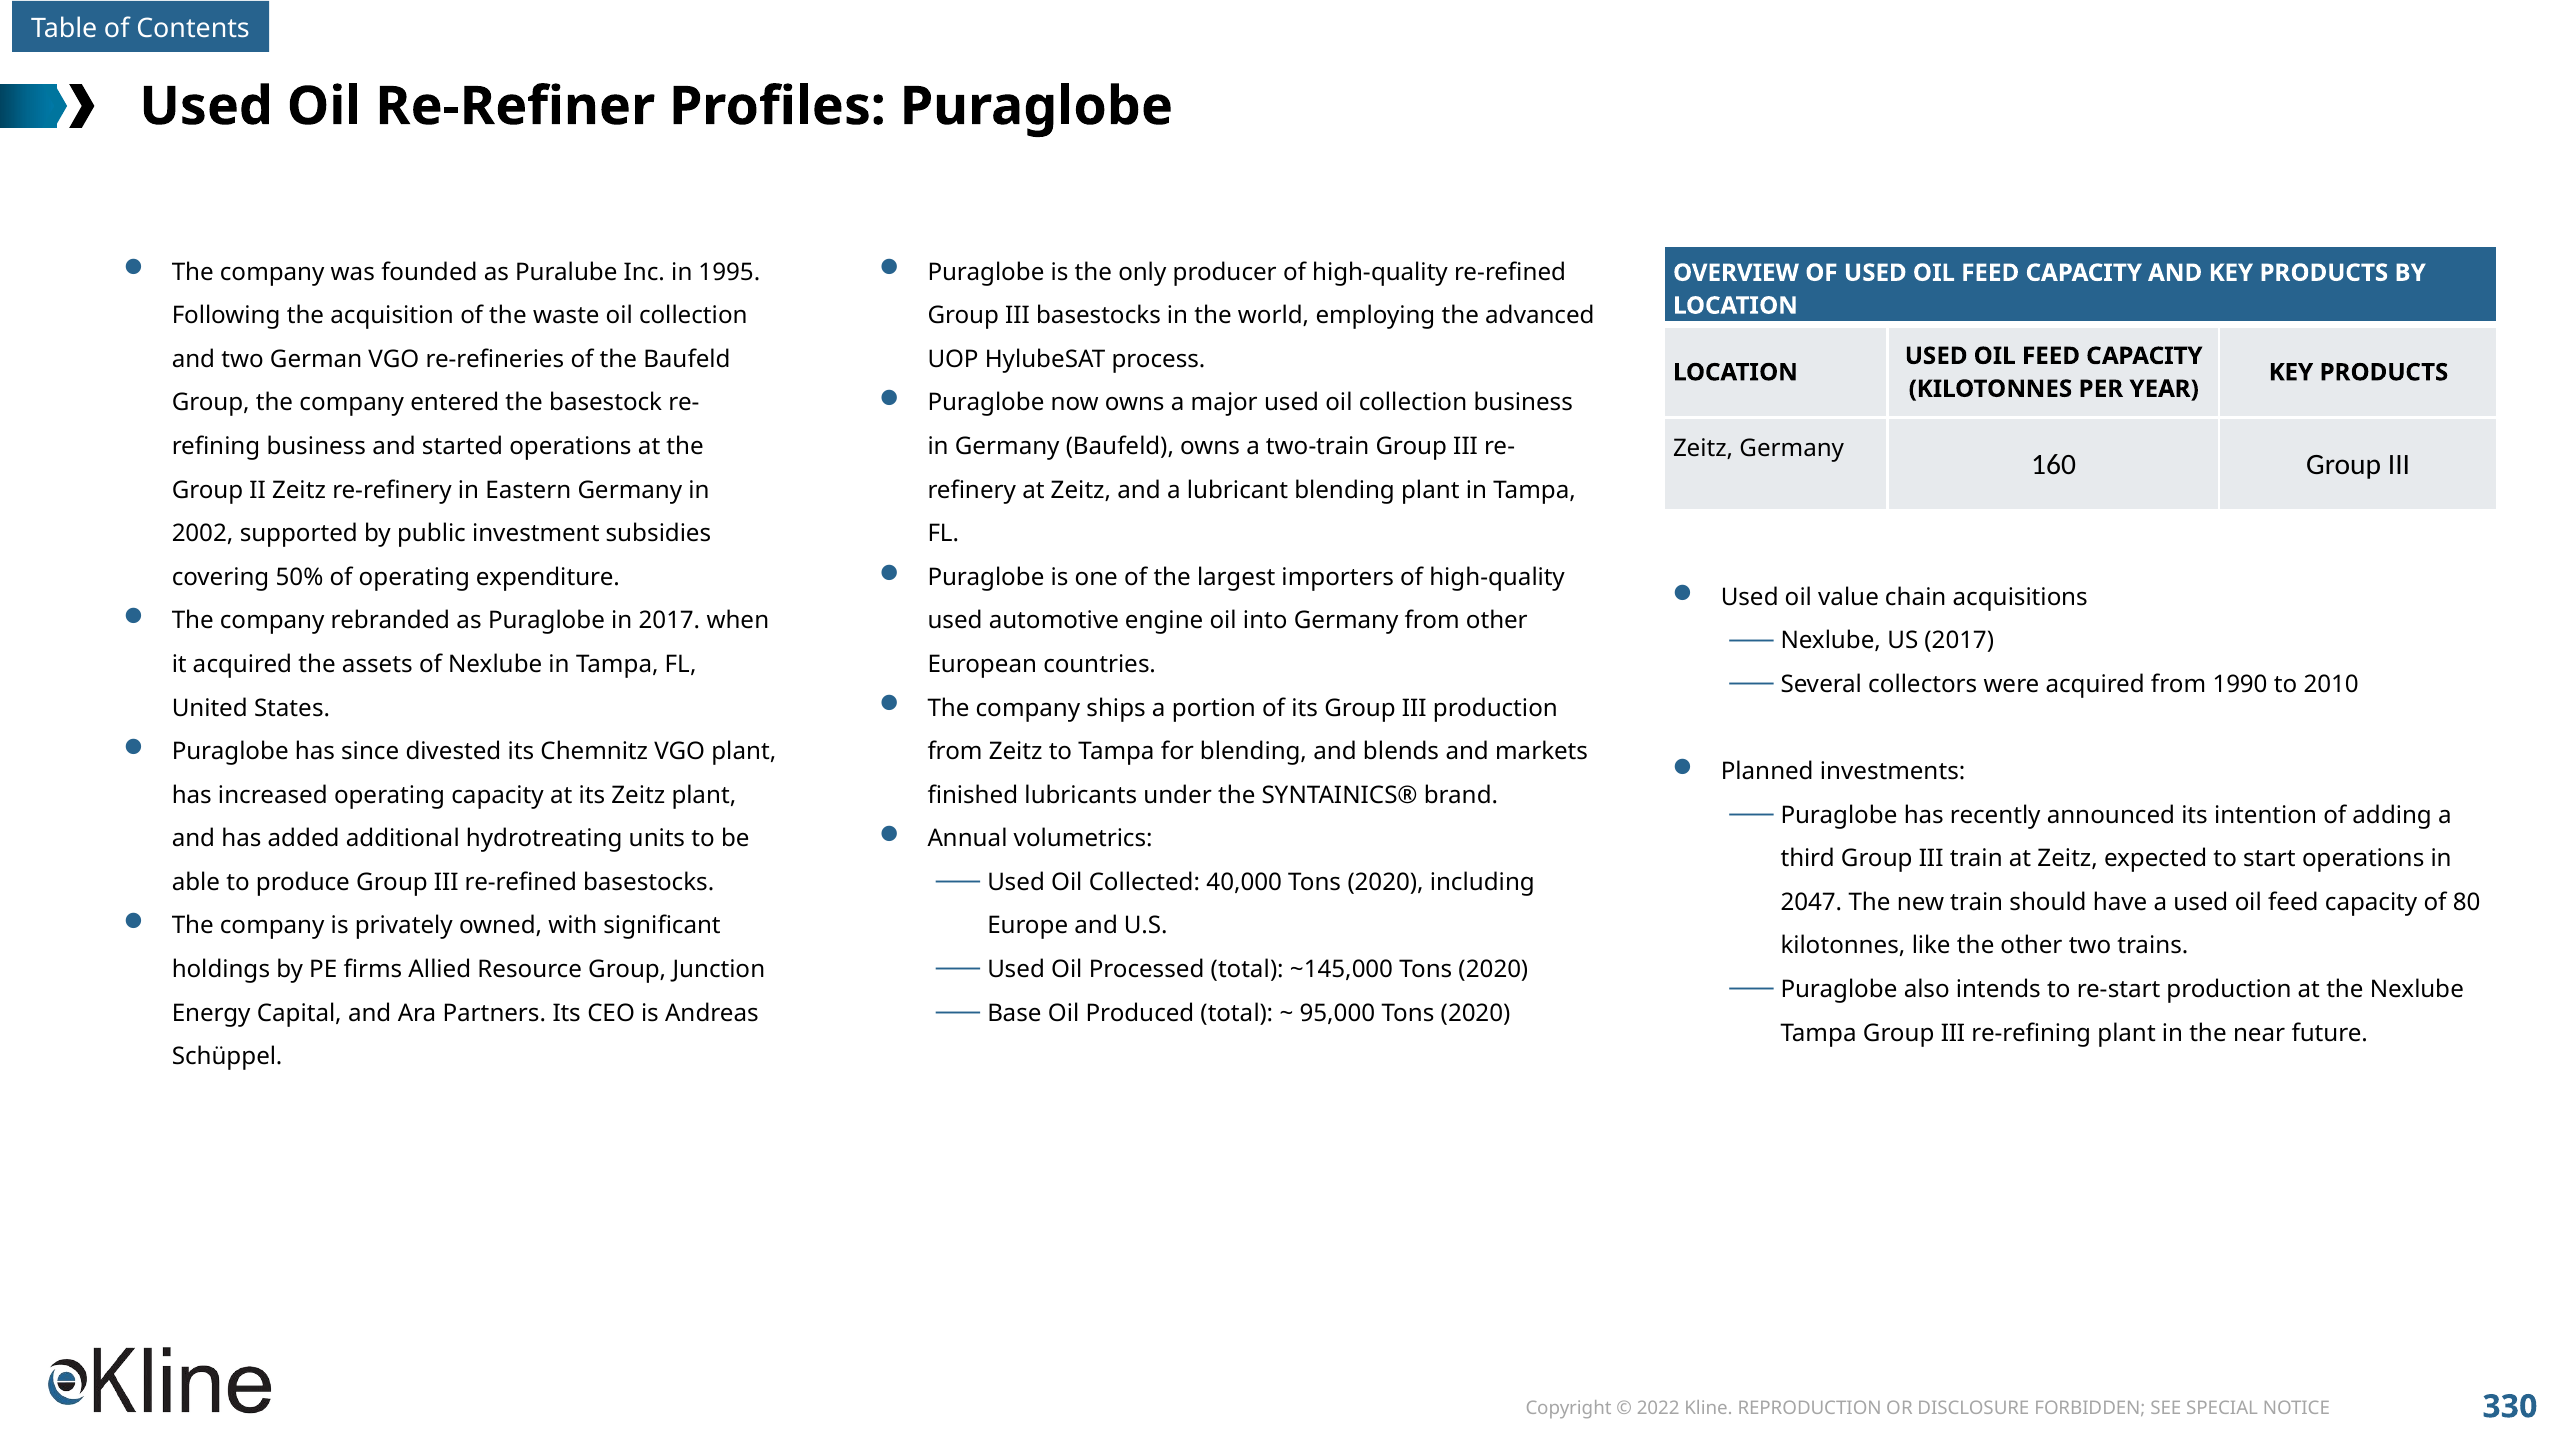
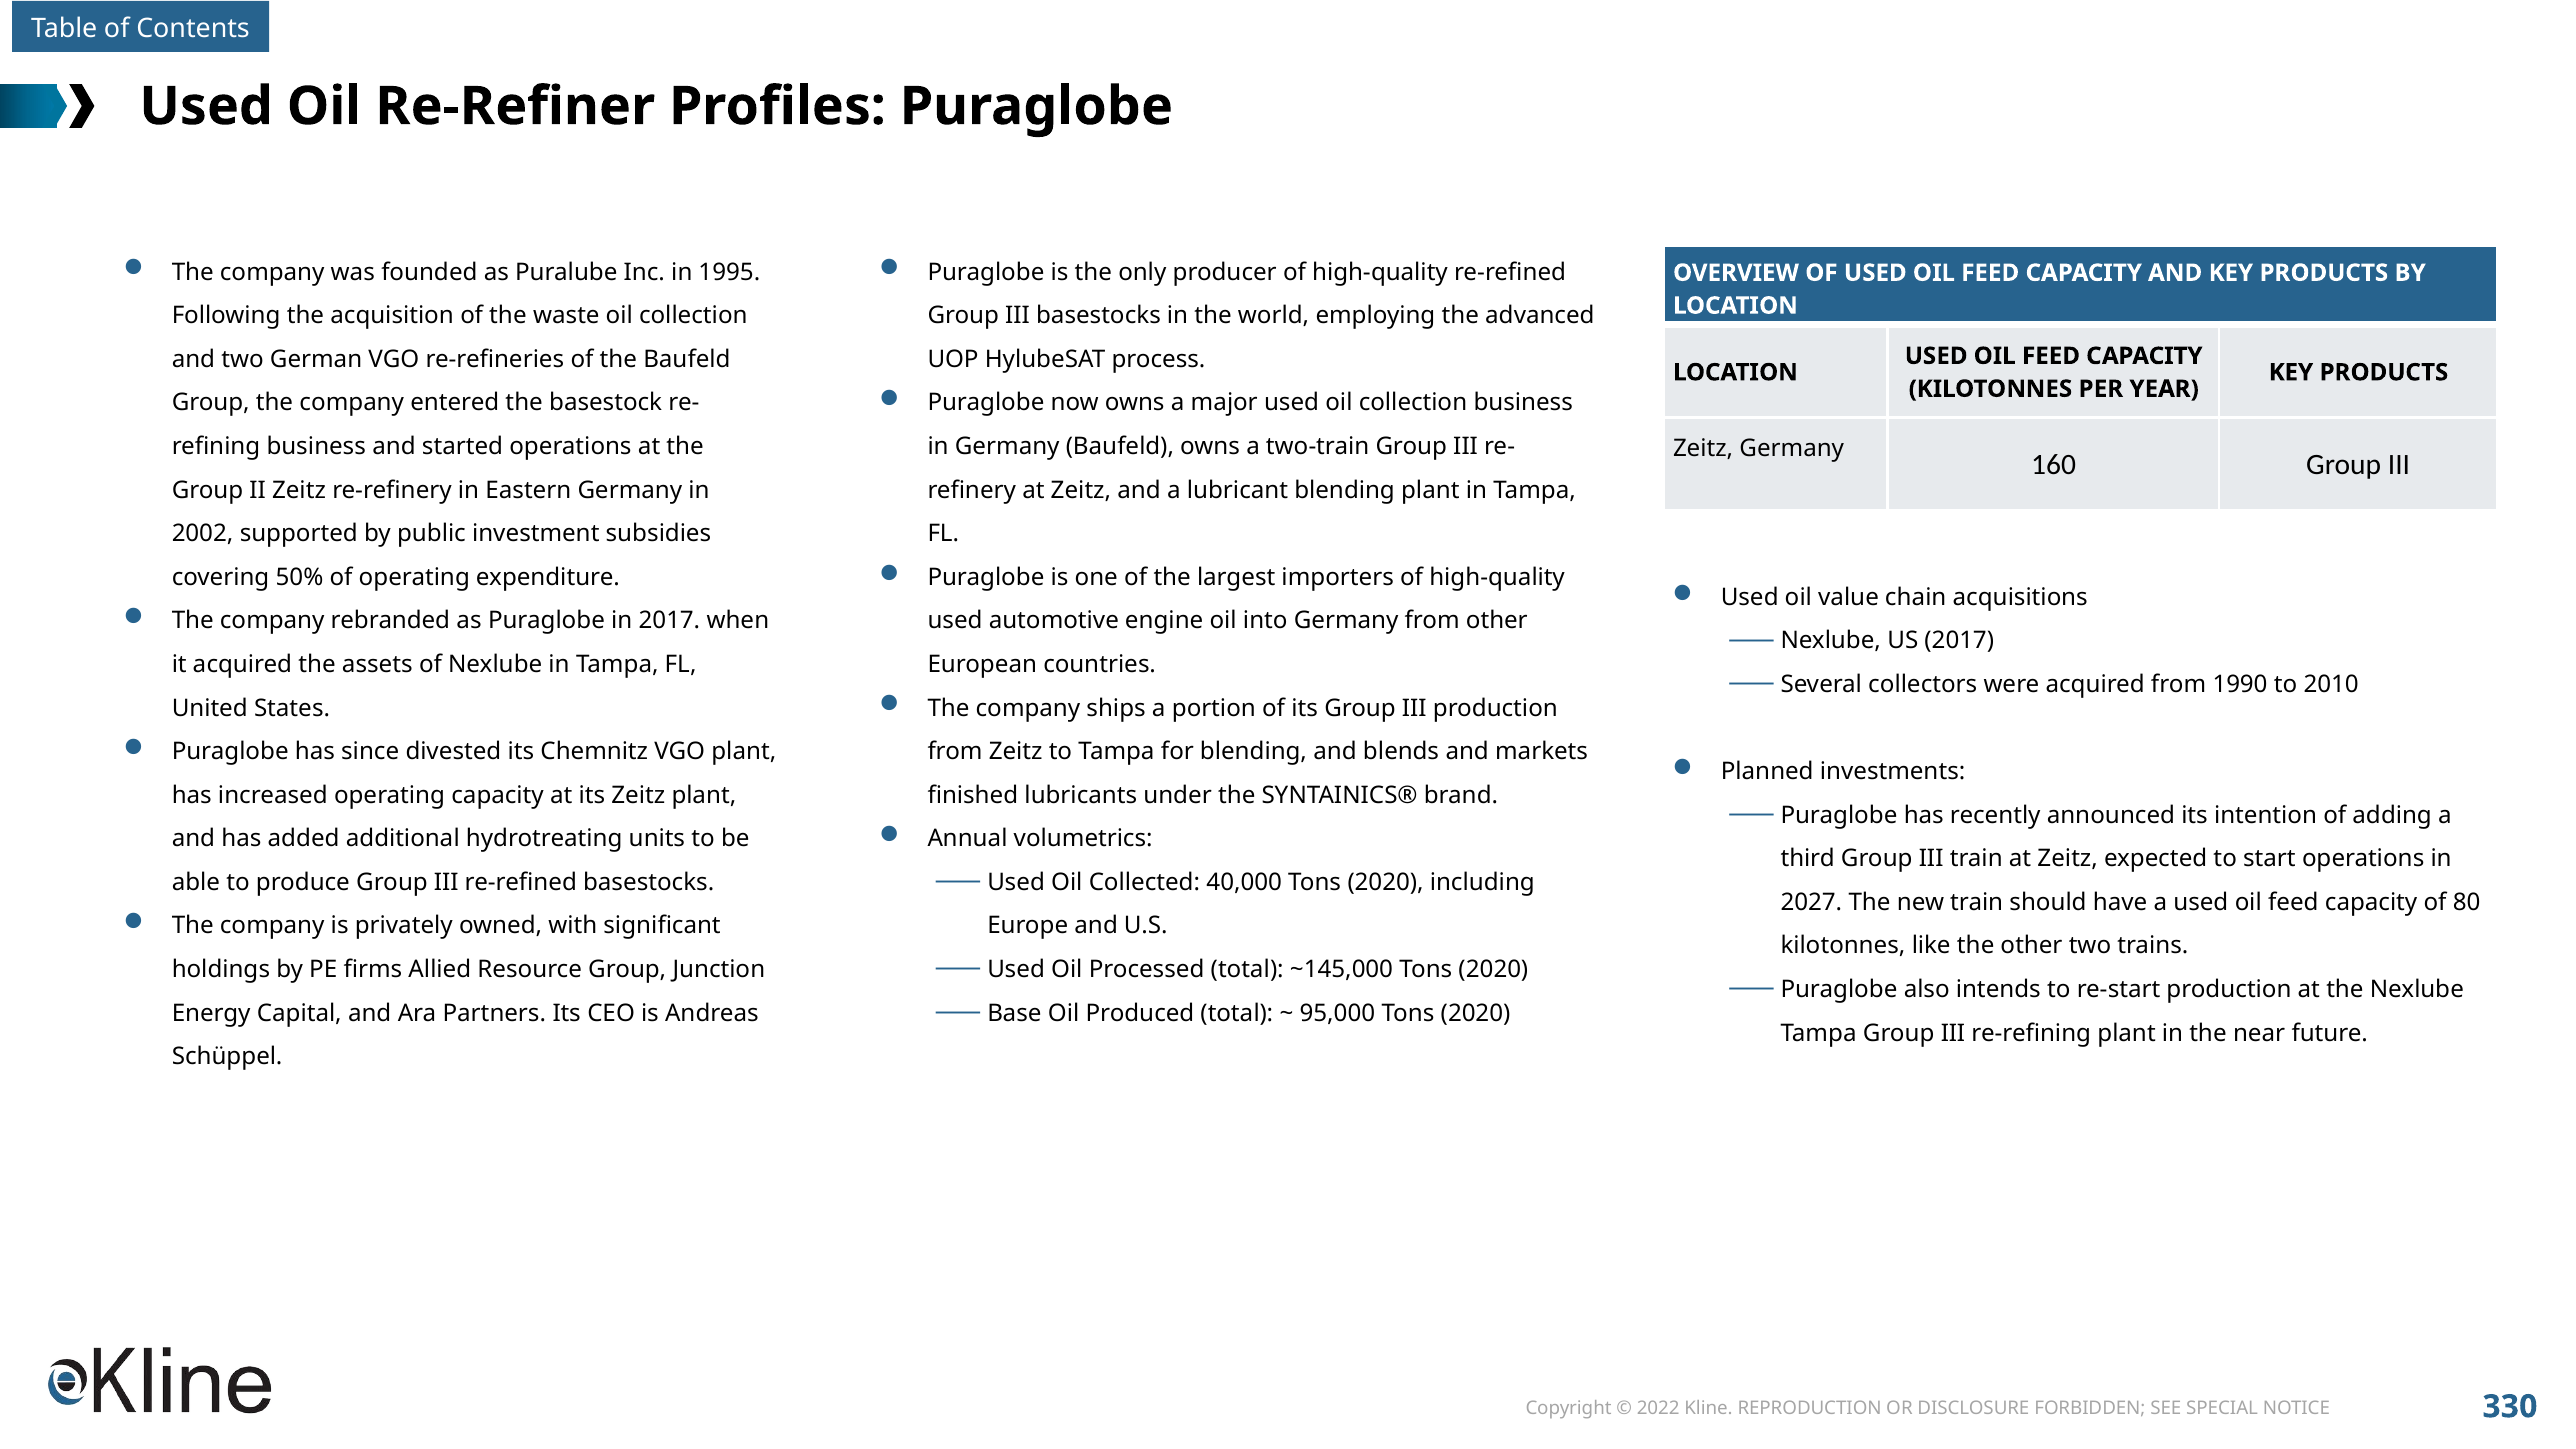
2047: 2047 -> 2027 (1811, 902)
